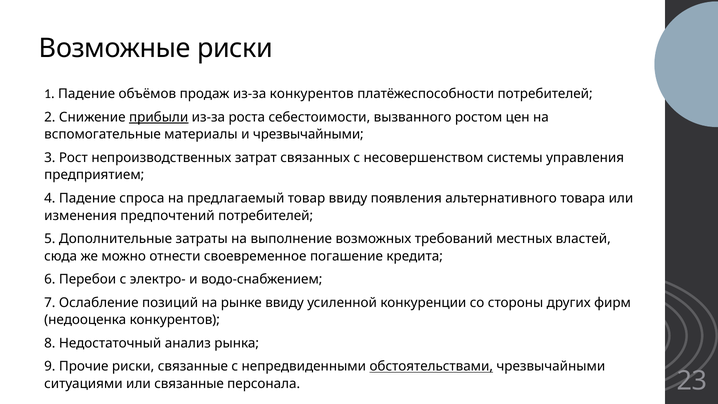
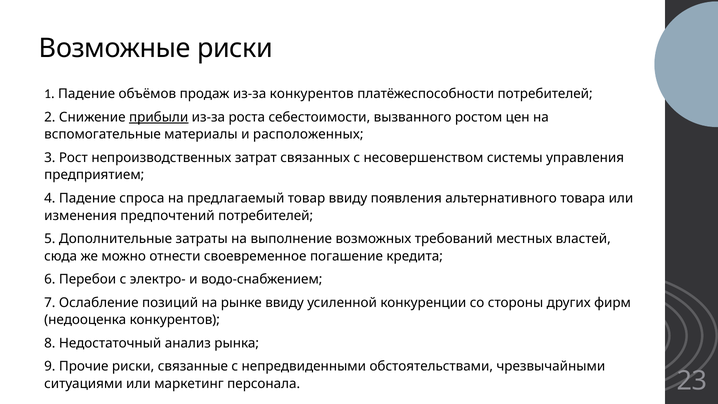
и чрезвычайными: чрезвычайными -> расположенных (308, 134)
обстоятельствами underline: present -> none (431, 366)
или связанные: связанные -> маркетинг (189, 384)
